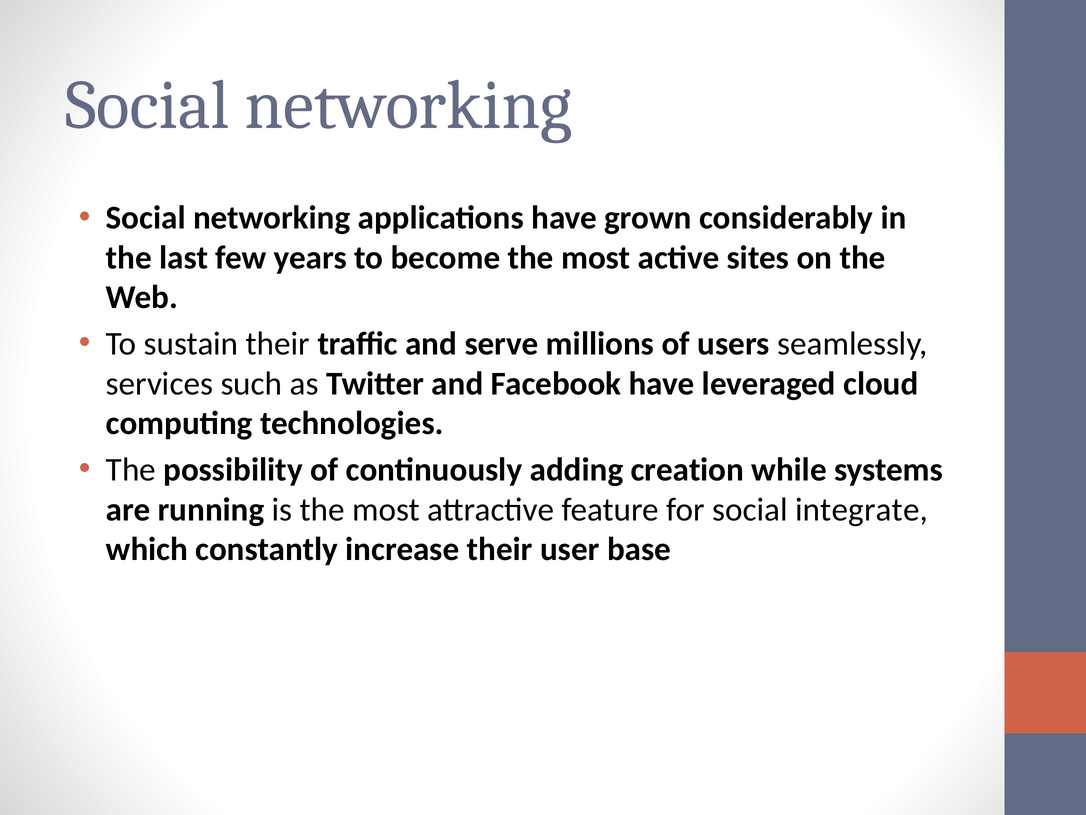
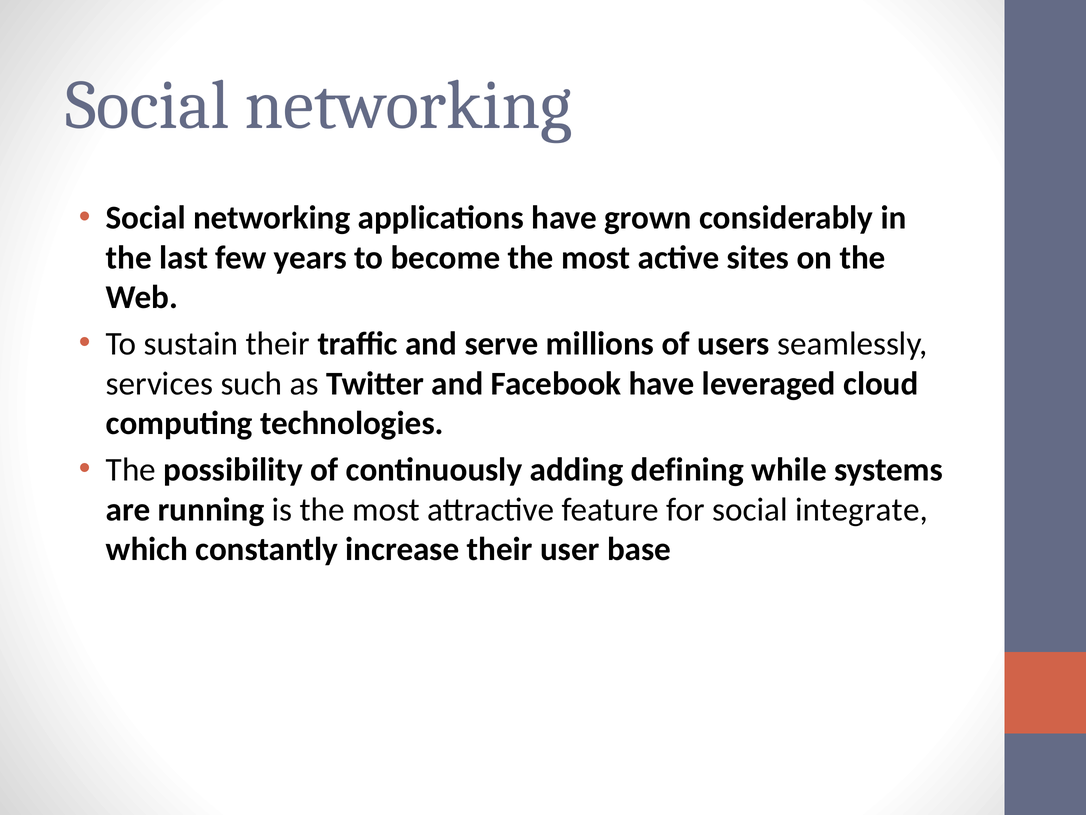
creation: creation -> defining (687, 469)
